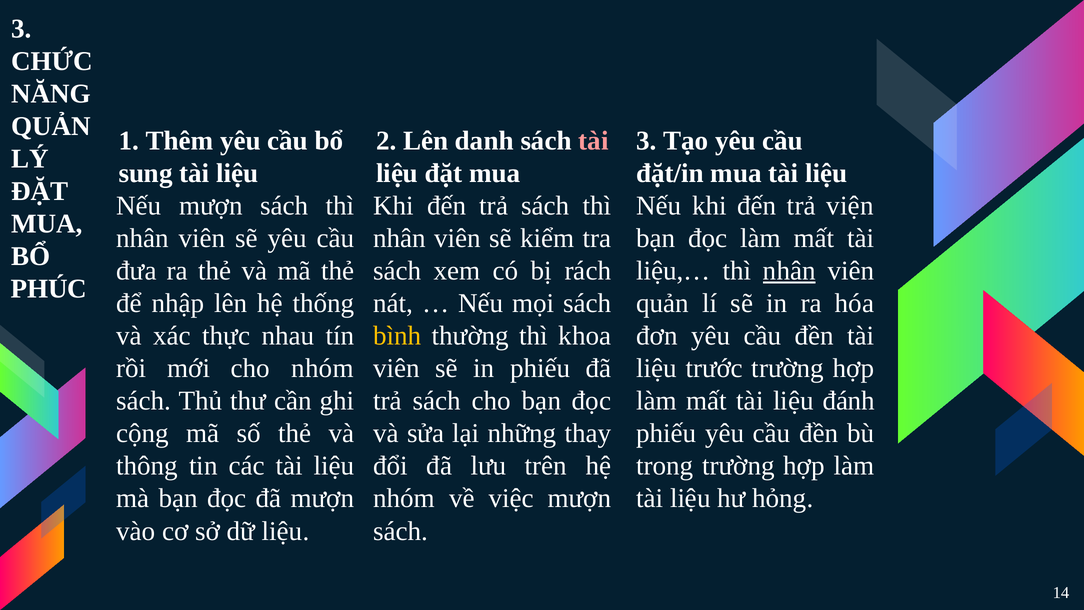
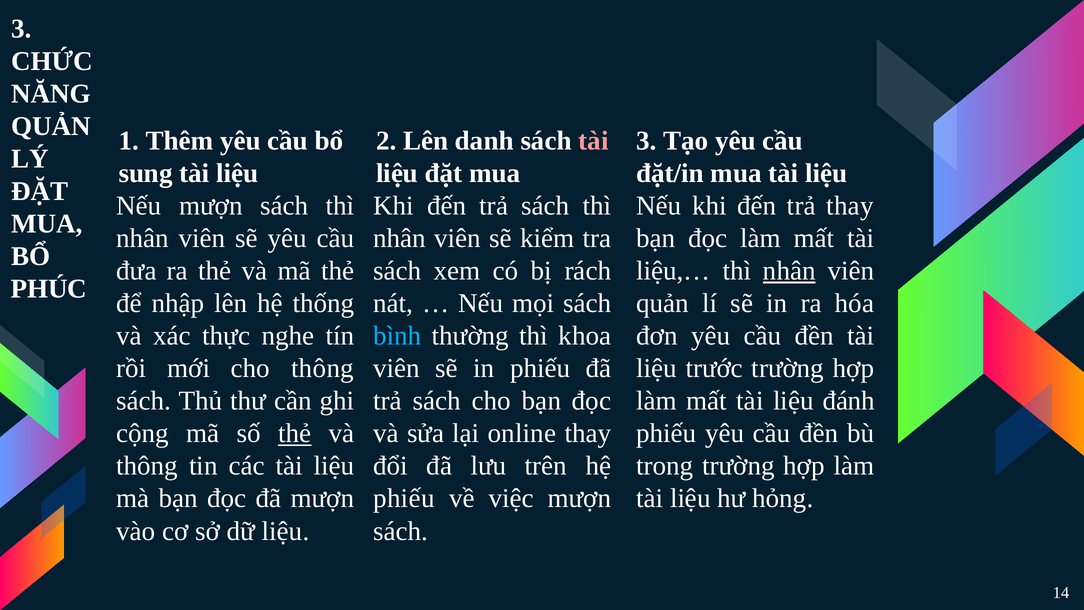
trả viện: viện -> thay (850, 206)
nhau: nhau -> nghe (288, 336)
bình colour: yellow -> light blue (397, 336)
cho nhóm: nhóm -> thông (323, 368)
thẻ underline: none -> present (295, 433)
những: những -> online (522, 433)
nhóm: nhóm -> phiếu (404, 498)
